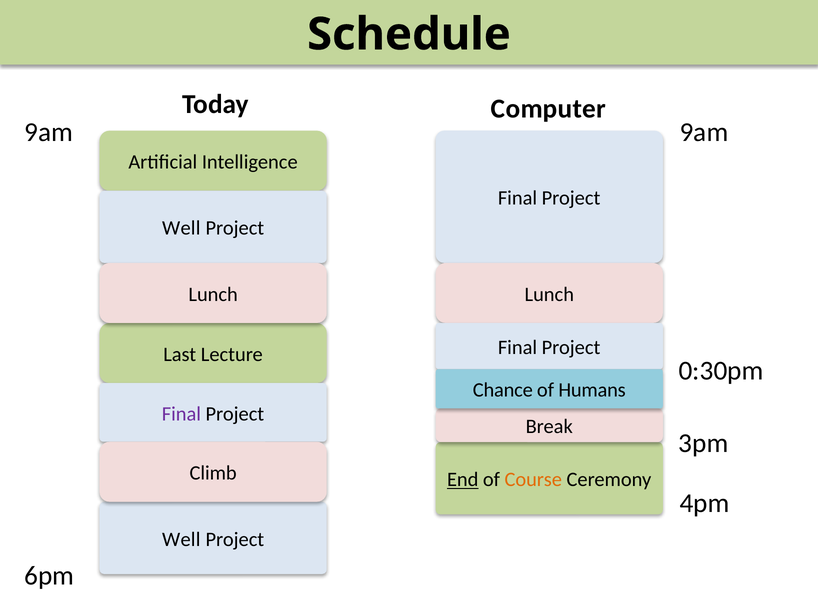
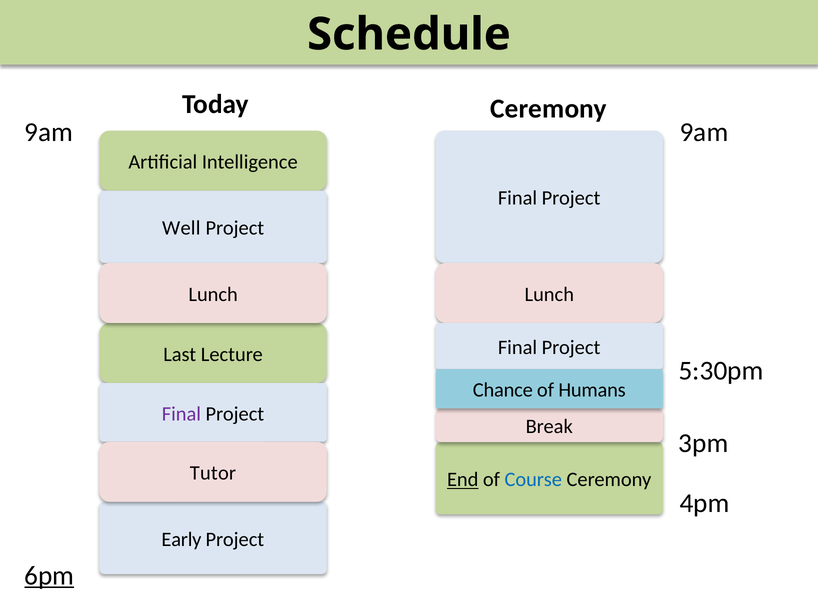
Computer: Computer -> Ceremony (549, 109)
0:30pm: 0:30pm -> 5:30pm (721, 370)
Climb: Climb -> Tutor (213, 473)
Course colour: orange -> blue (533, 479)
Well: Well -> Early (181, 539)
6pm underline: none -> present (49, 575)
